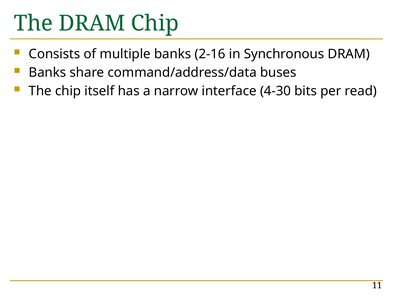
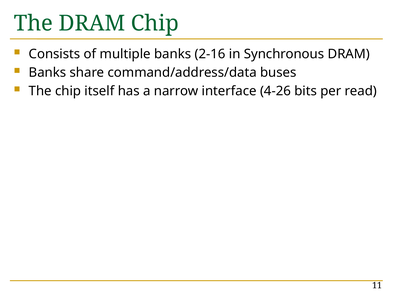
4-30: 4-30 -> 4-26 (275, 91)
